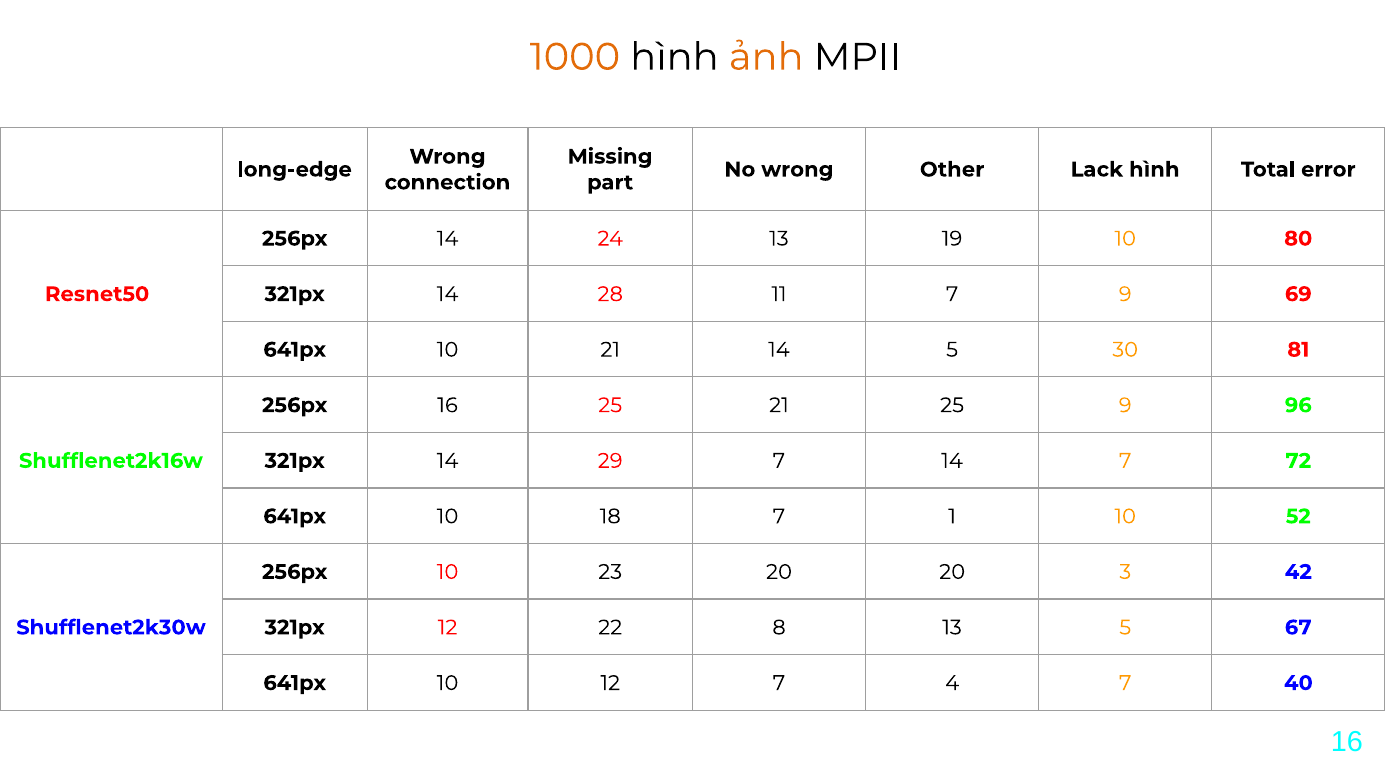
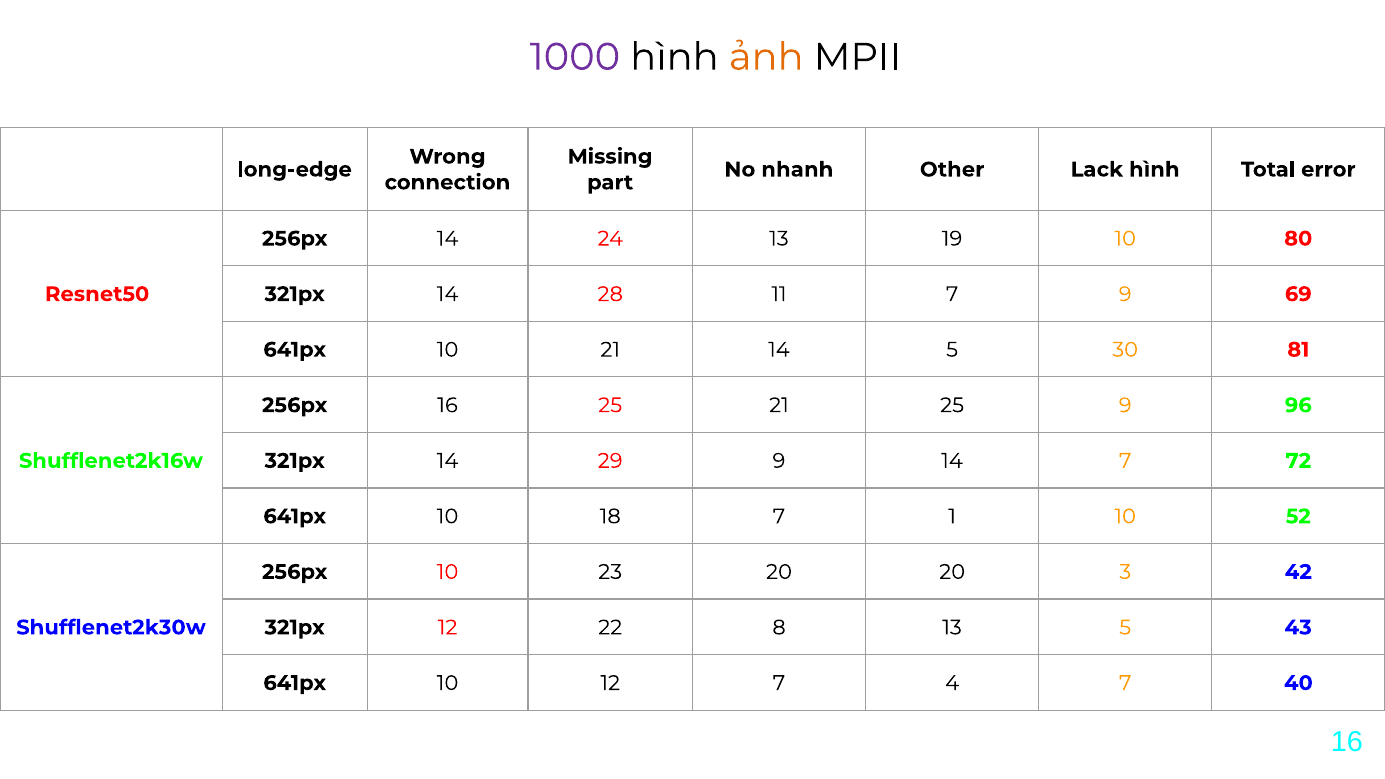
1000 colour: orange -> purple (575, 57)
No wrong: wrong -> nhanh (797, 170)
29 7: 7 -> 9 (779, 461)
67: 67 -> 43 (1298, 628)
